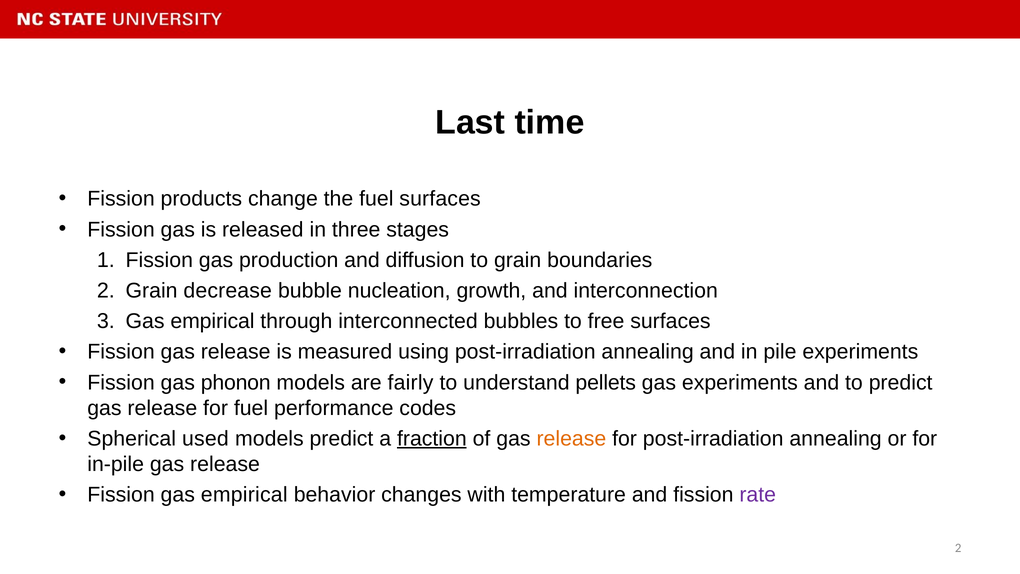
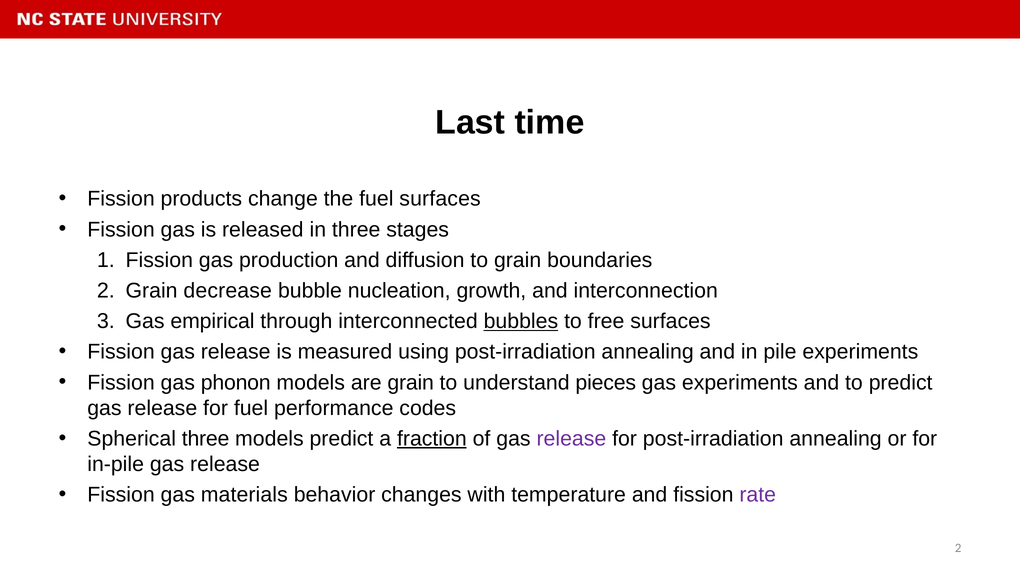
bubbles underline: none -> present (521, 321)
are fairly: fairly -> grain (411, 382)
pellets: pellets -> pieces (606, 382)
Spherical used: used -> three (206, 439)
release colour: orange -> purple (571, 439)
Fission gas empirical: empirical -> materials (244, 495)
